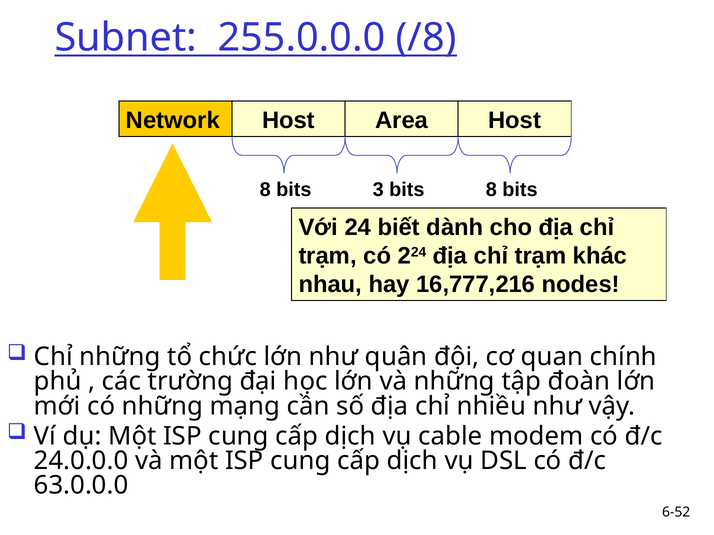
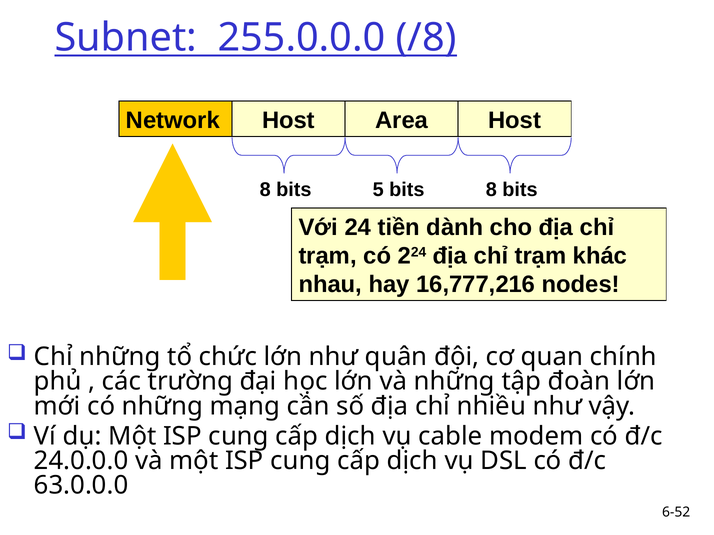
3: 3 -> 5 (378, 190)
biết: biết -> tiền (399, 228)
